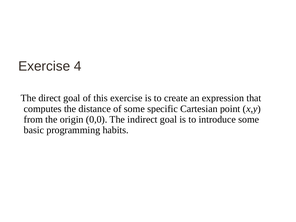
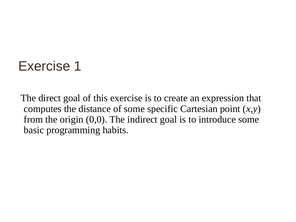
4: 4 -> 1 (78, 66)
